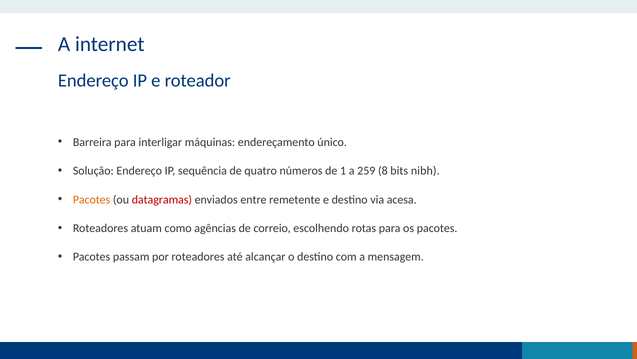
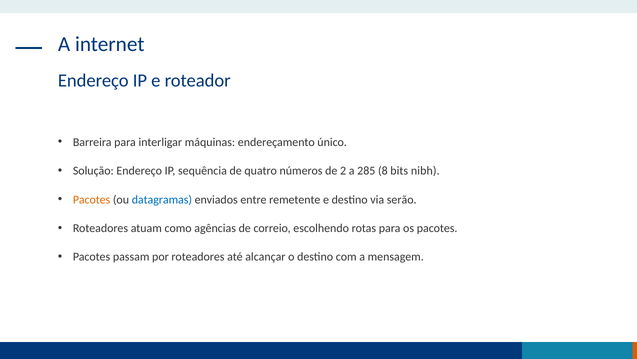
1: 1 -> 2 (343, 171)
259: 259 -> 285 (366, 171)
datagramas colour: red -> blue (162, 199)
acesa: acesa -> serão (402, 199)
